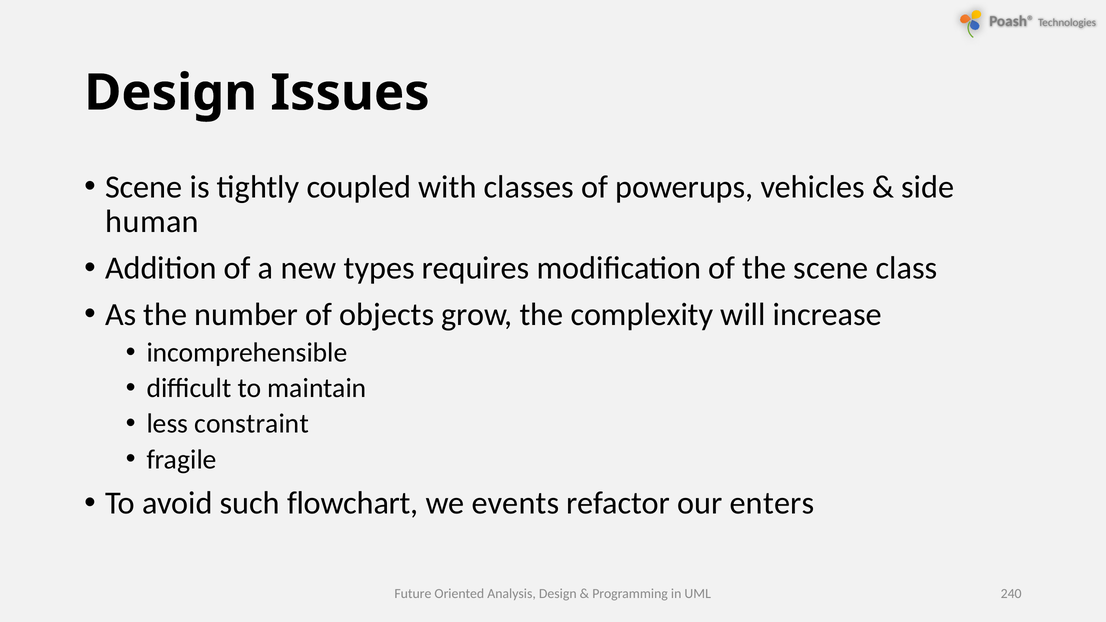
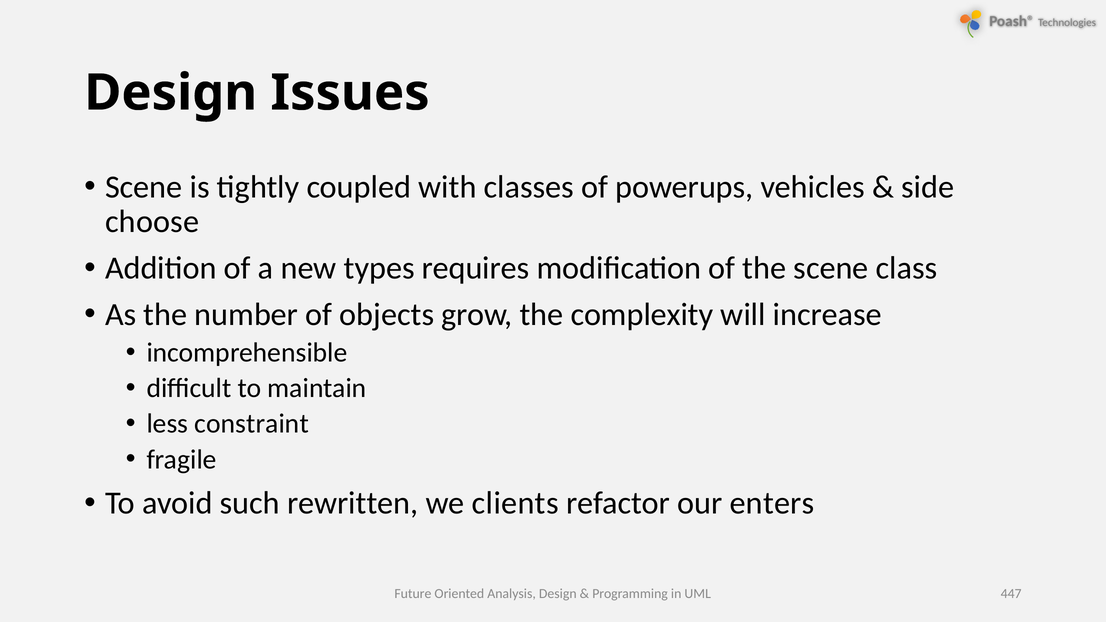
human: human -> choose (152, 222)
flowchart: flowchart -> rewritten (353, 503)
events: events -> clients (515, 503)
240: 240 -> 447 (1011, 594)
